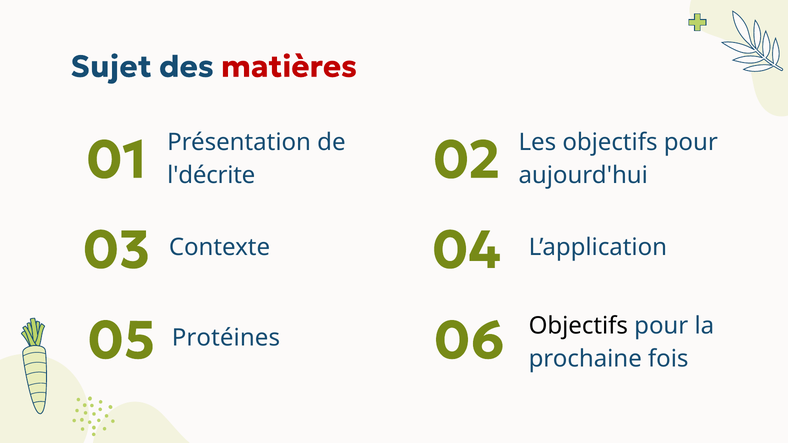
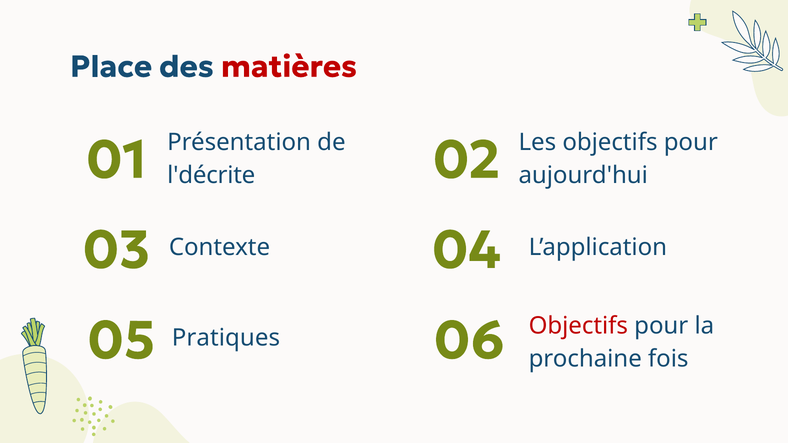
Sujet: Sujet -> Place (111, 67)
Protéines: Protéines -> Pratiques (226, 338)
Objectifs colour: black -> red (578, 326)
